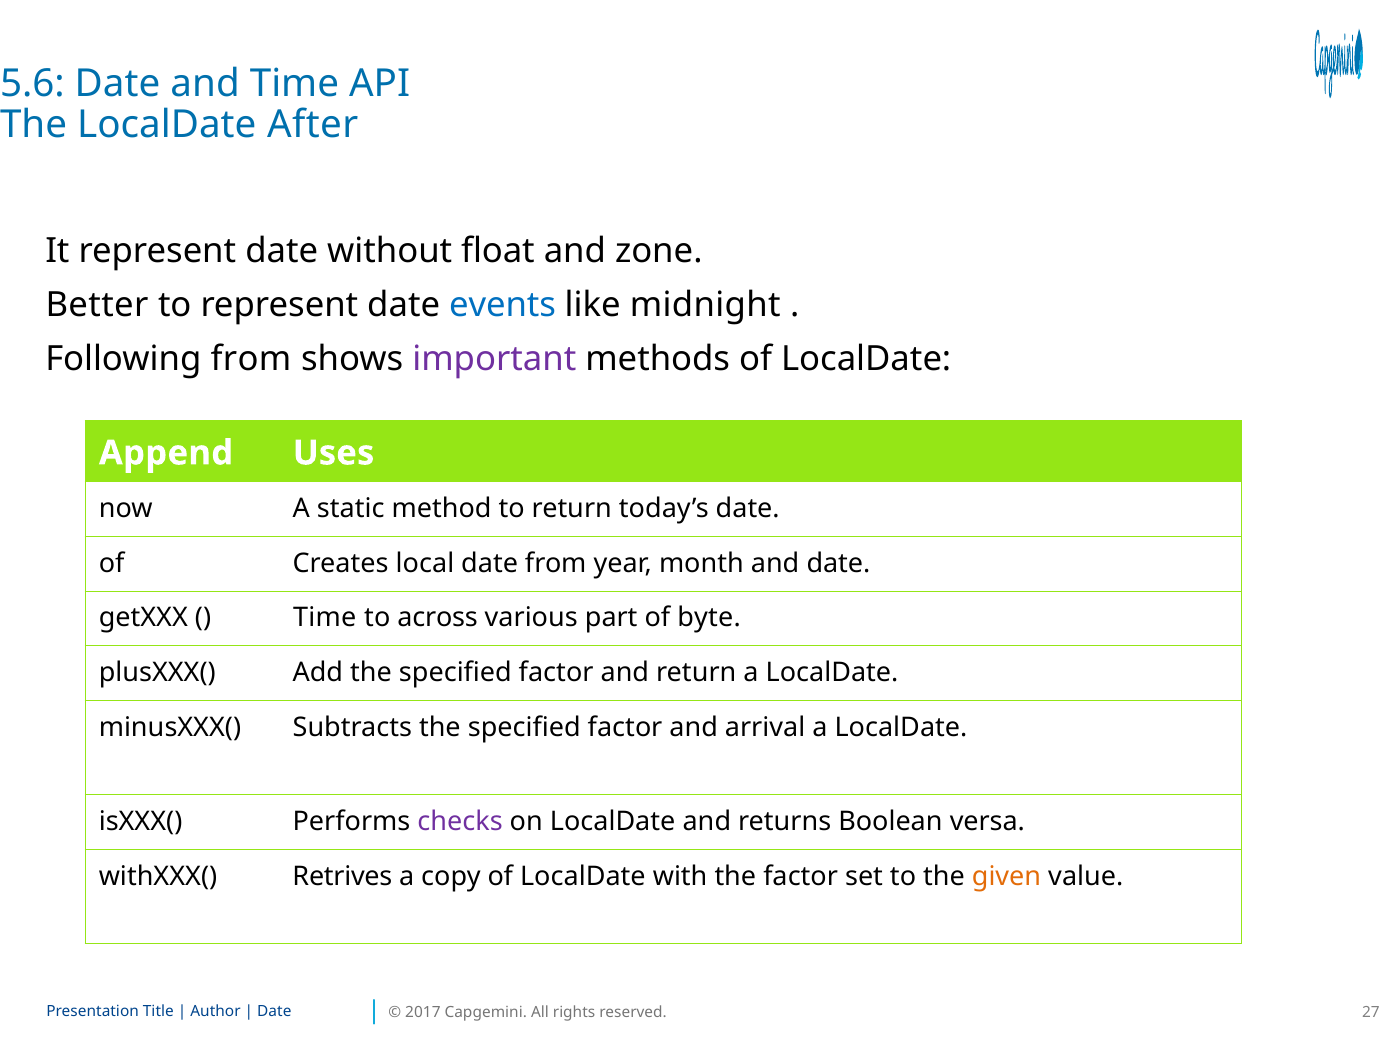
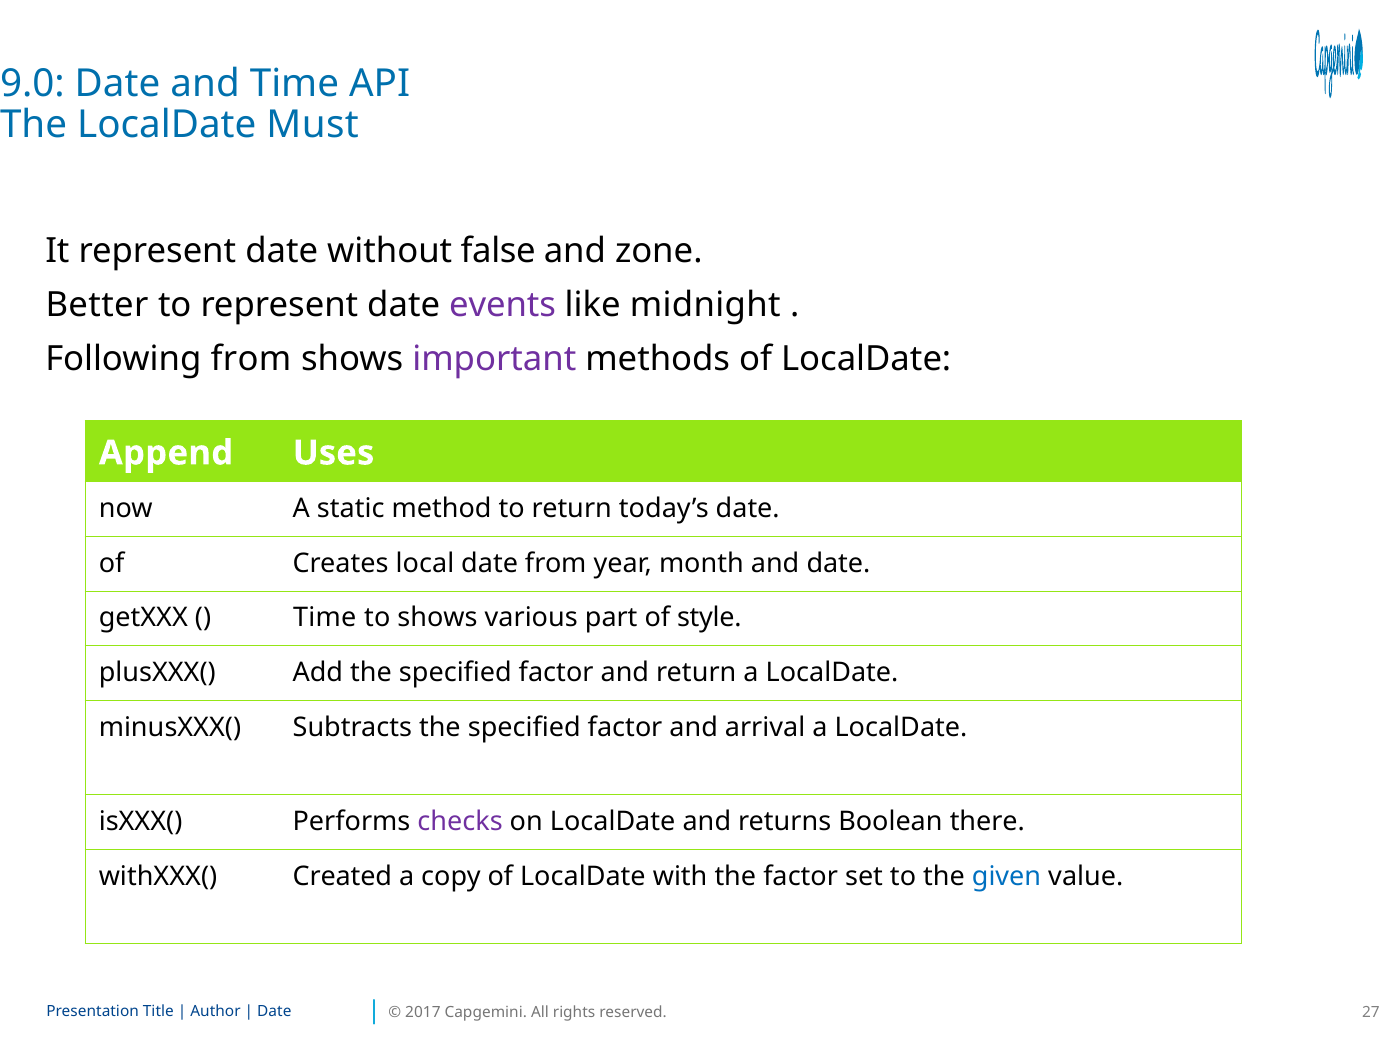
5.6: 5.6 -> 9.0 (32, 83)
After: After -> Must (313, 125)
float: float -> false (498, 251)
events colour: blue -> purple (503, 305)
to across: across -> shows (438, 618)
byte: byte -> style (709, 618)
versa: versa -> there (987, 822)
Retrives: Retrives -> Created (342, 876)
given colour: orange -> blue (1007, 876)
